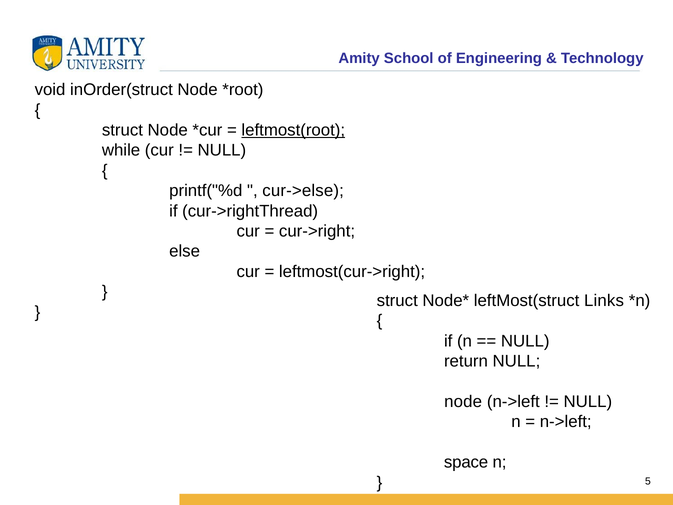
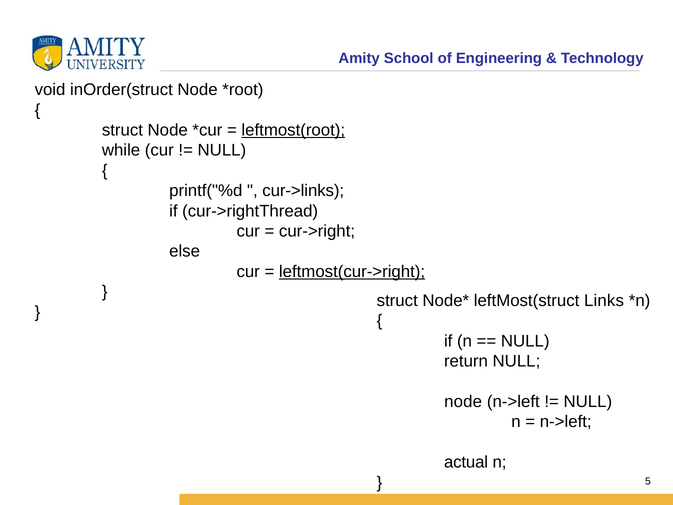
cur->else: cur->else -> cur->links (303, 191)
leftmost(cur->right underline: none -> present (352, 271)
space: space -> actual (466, 462)
